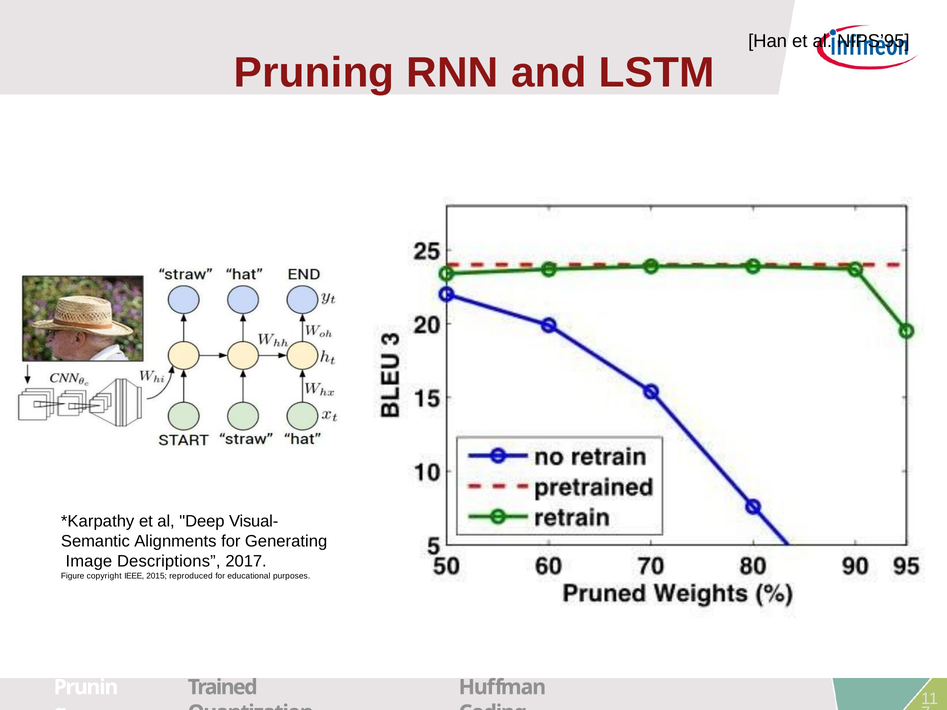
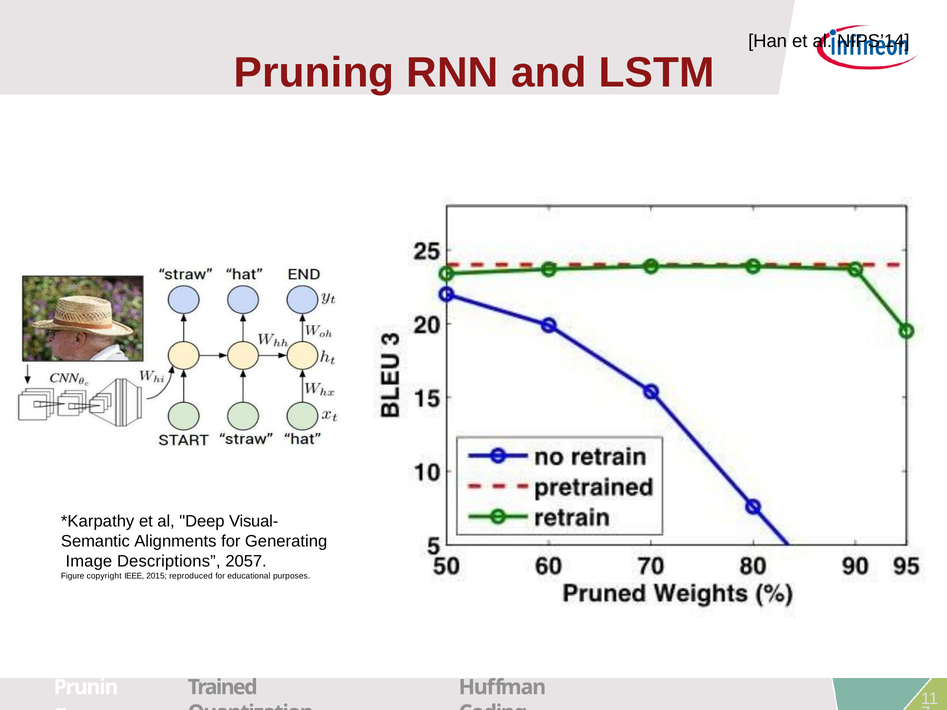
NIPS’95: NIPS’95 -> NIPS’14 (873, 41)
2017: 2017 -> 2057 (246, 562)
